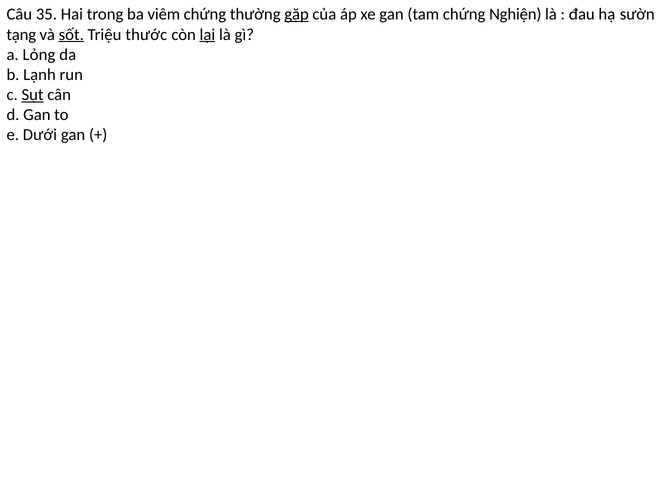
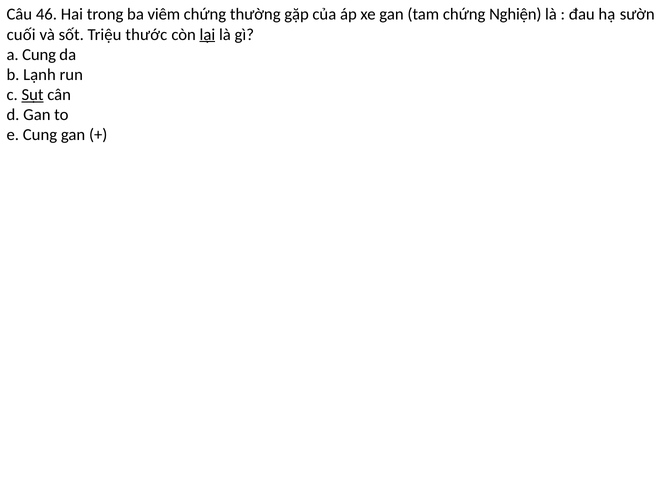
35: 35 -> 46 (46, 14)
gặp underline: present -> none (297, 14)
tạng: tạng -> cuối (21, 34)
sốt underline: present -> none (71, 34)
a Lỏng: Lỏng -> Cung (39, 55)
e Dưới: Dưới -> Cung (40, 135)
